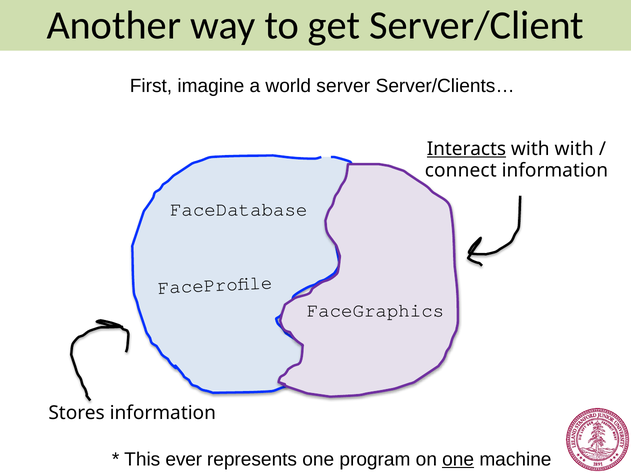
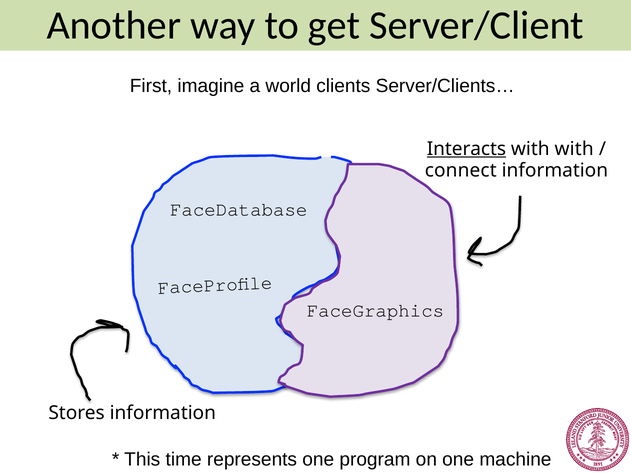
server: server -> clients (343, 86)
ever: ever -> time (184, 459)
one underline: present -> none (458, 459)
